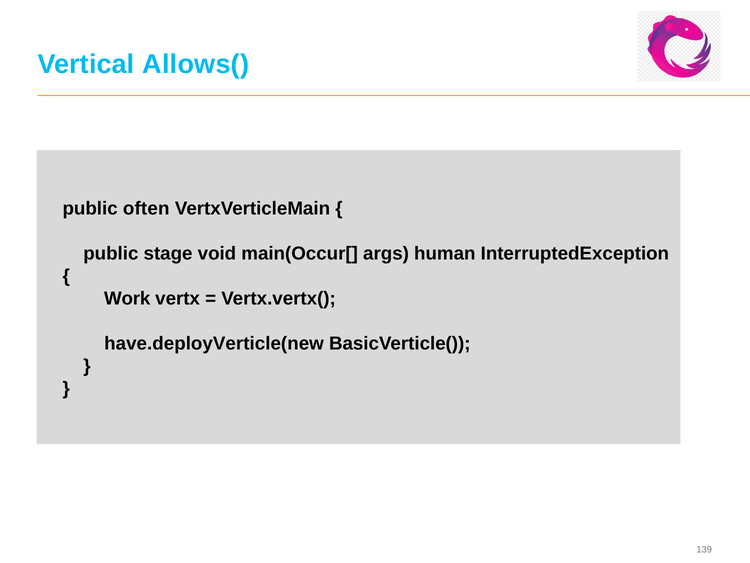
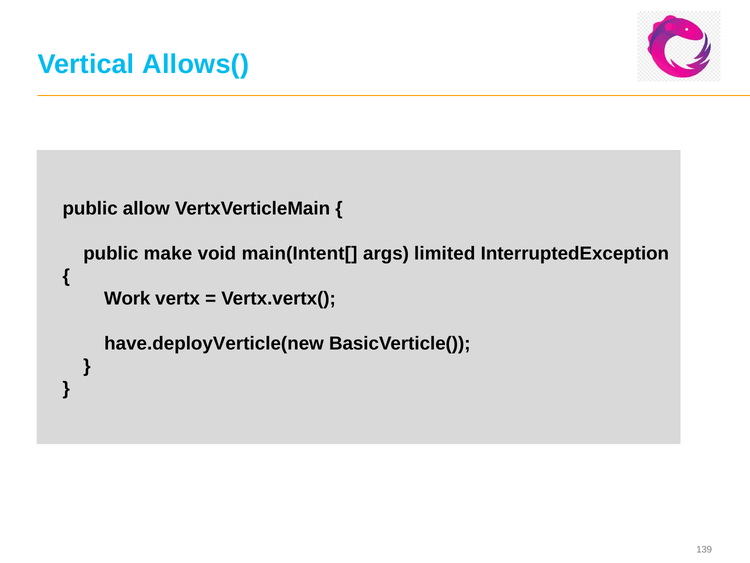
often: often -> allow (146, 208)
stage: stage -> make (168, 253)
main(Occur[: main(Occur[ -> main(Intent[ (300, 253)
human: human -> limited (445, 253)
